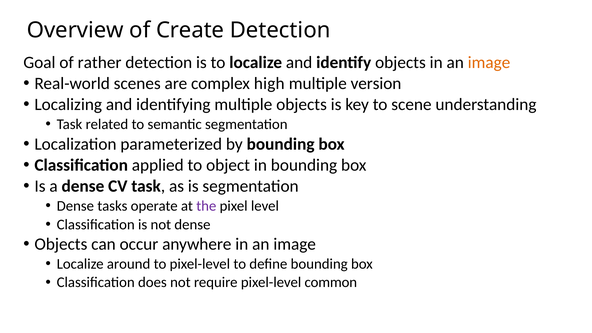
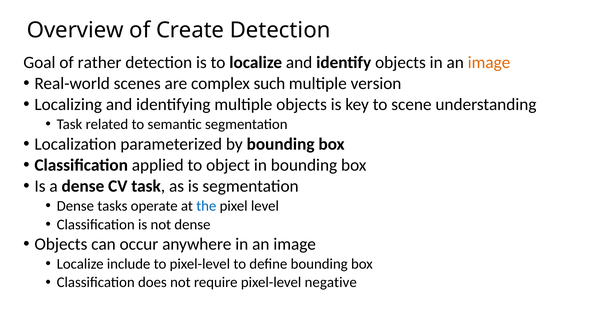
high: high -> such (269, 83)
the colour: purple -> blue (206, 206)
around: around -> include (129, 264)
common: common -> negative (331, 282)
